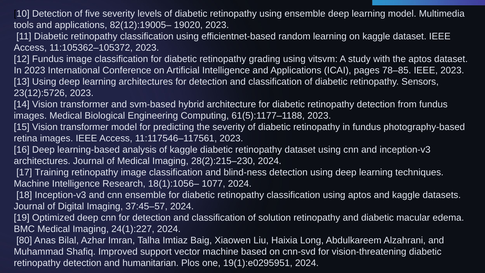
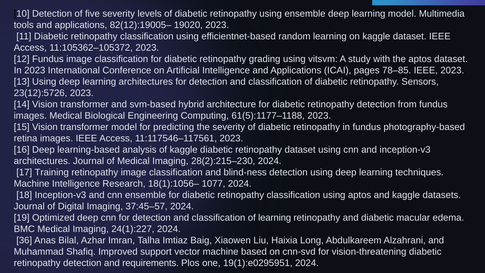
of solution: solution -> learning (275, 218)
80: 80 -> 36 (24, 240)
humanitarian: humanitarian -> requirements (151, 263)
